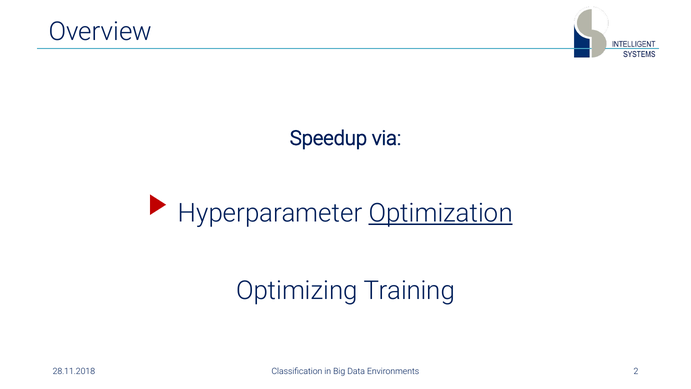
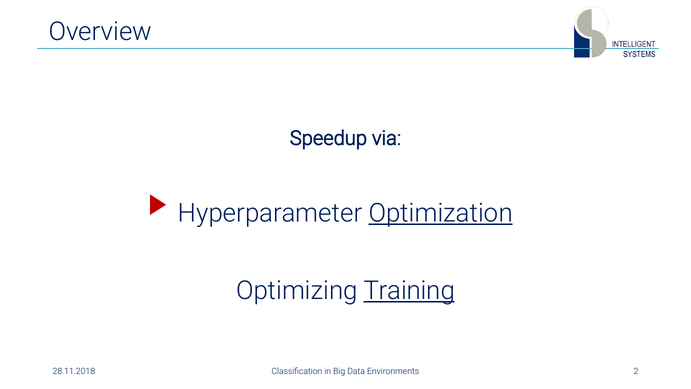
Training underline: none -> present (409, 291)
